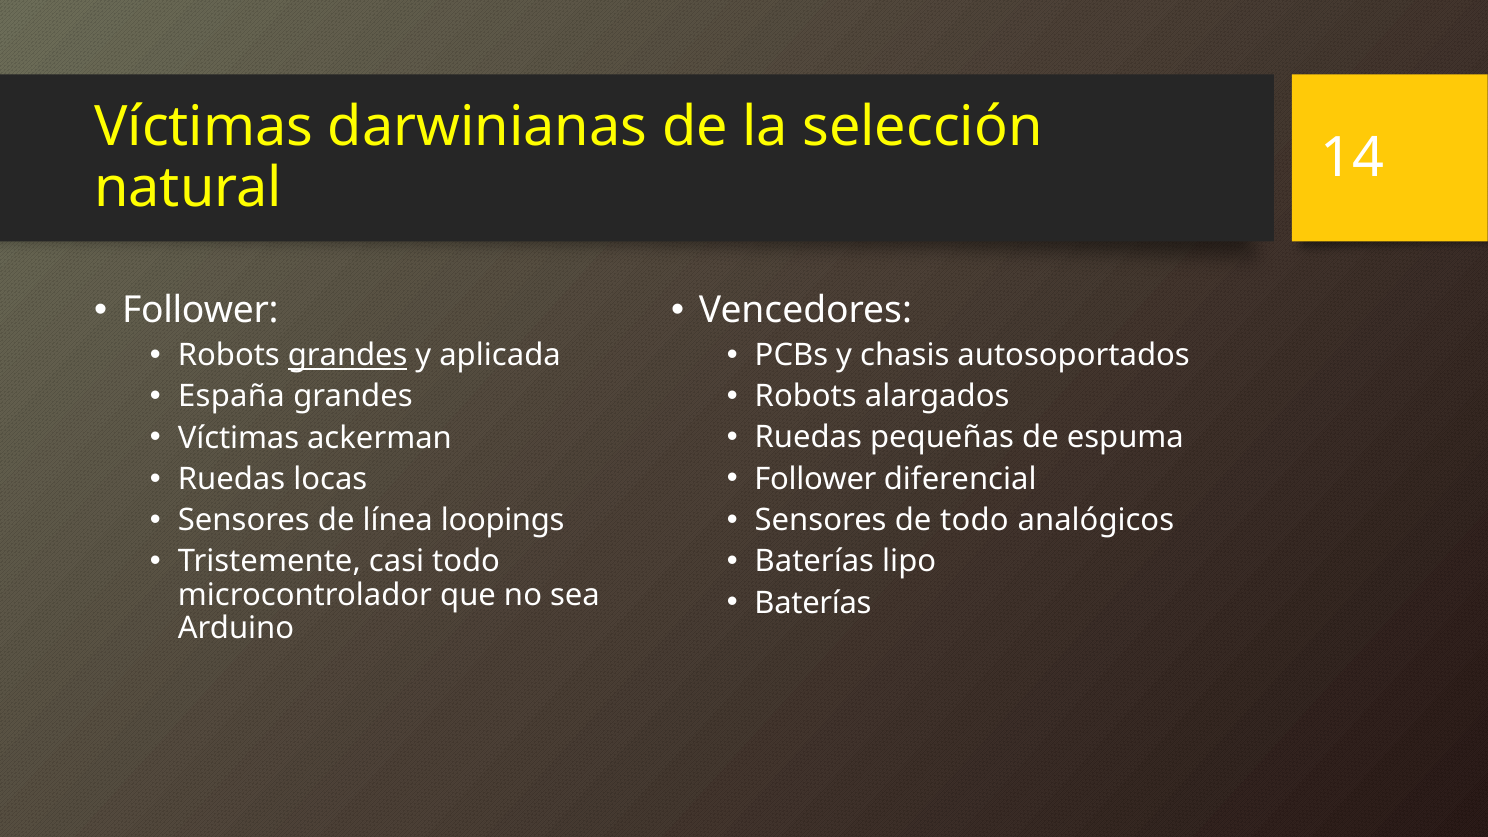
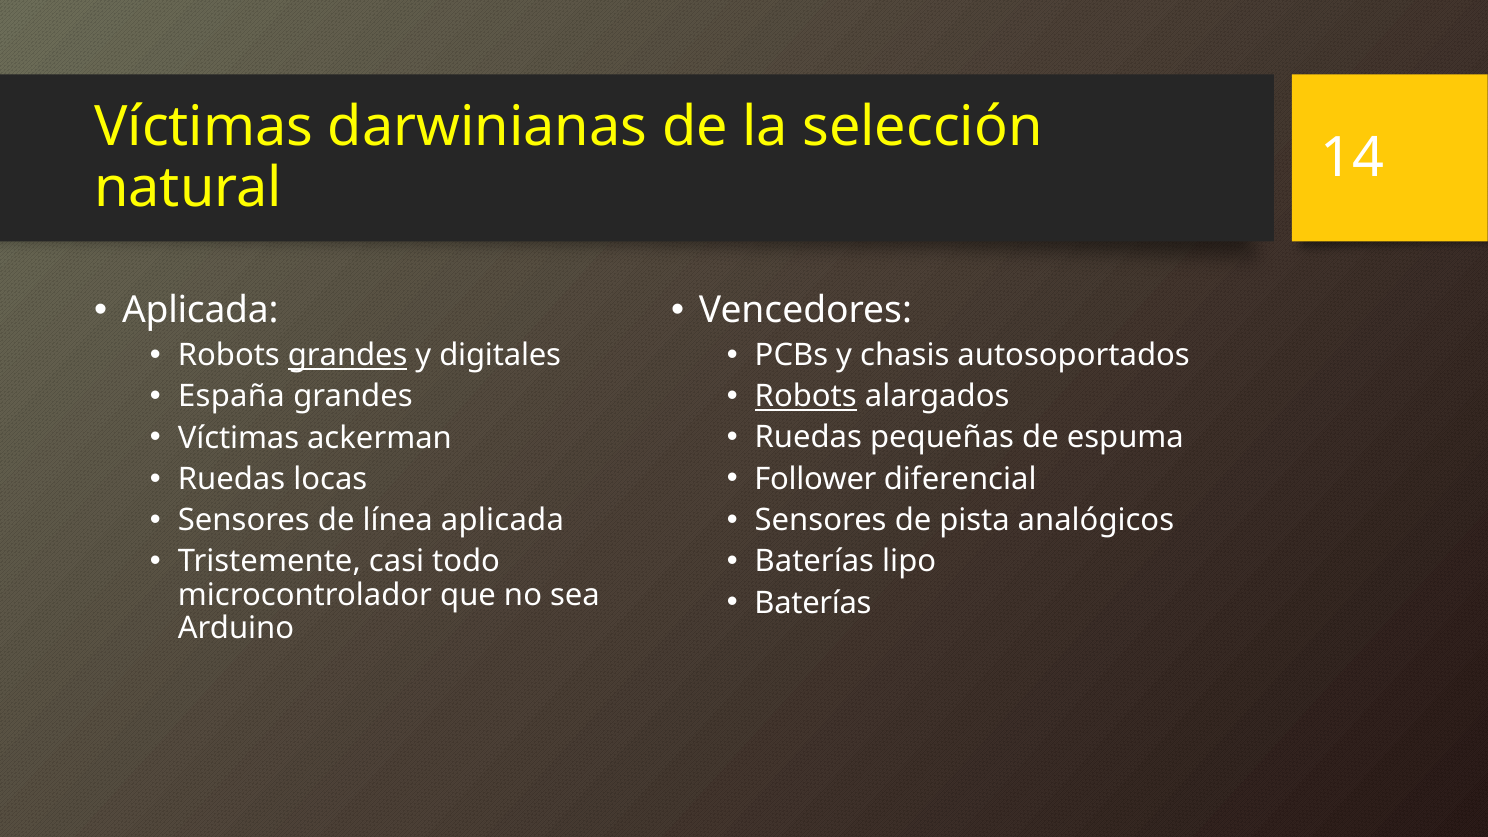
Follower: Follower -> Aplicada (200, 311)
aplicada: aplicada -> digitales (500, 355)
Robots underline: none -> present (806, 396)
de todo: todo -> pista (975, 520)
línea loopings: loopings -> aplicada (502, 520)
